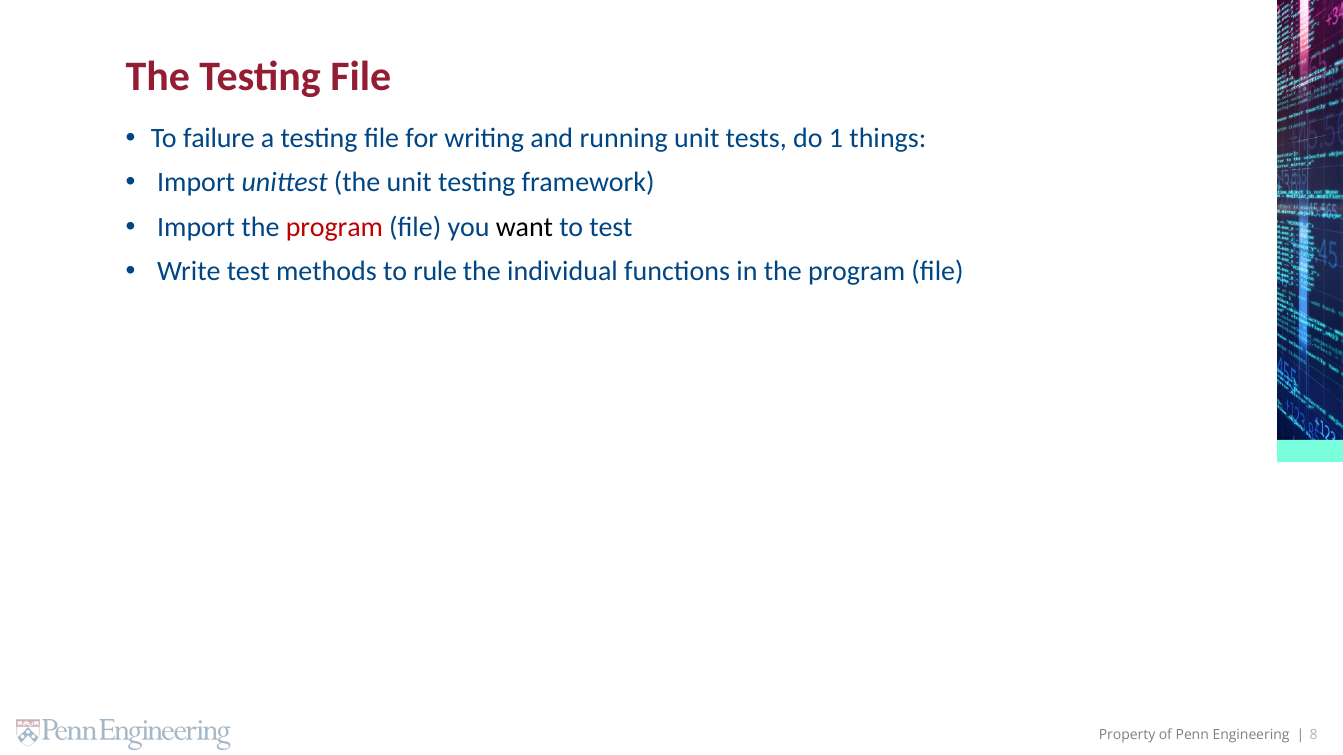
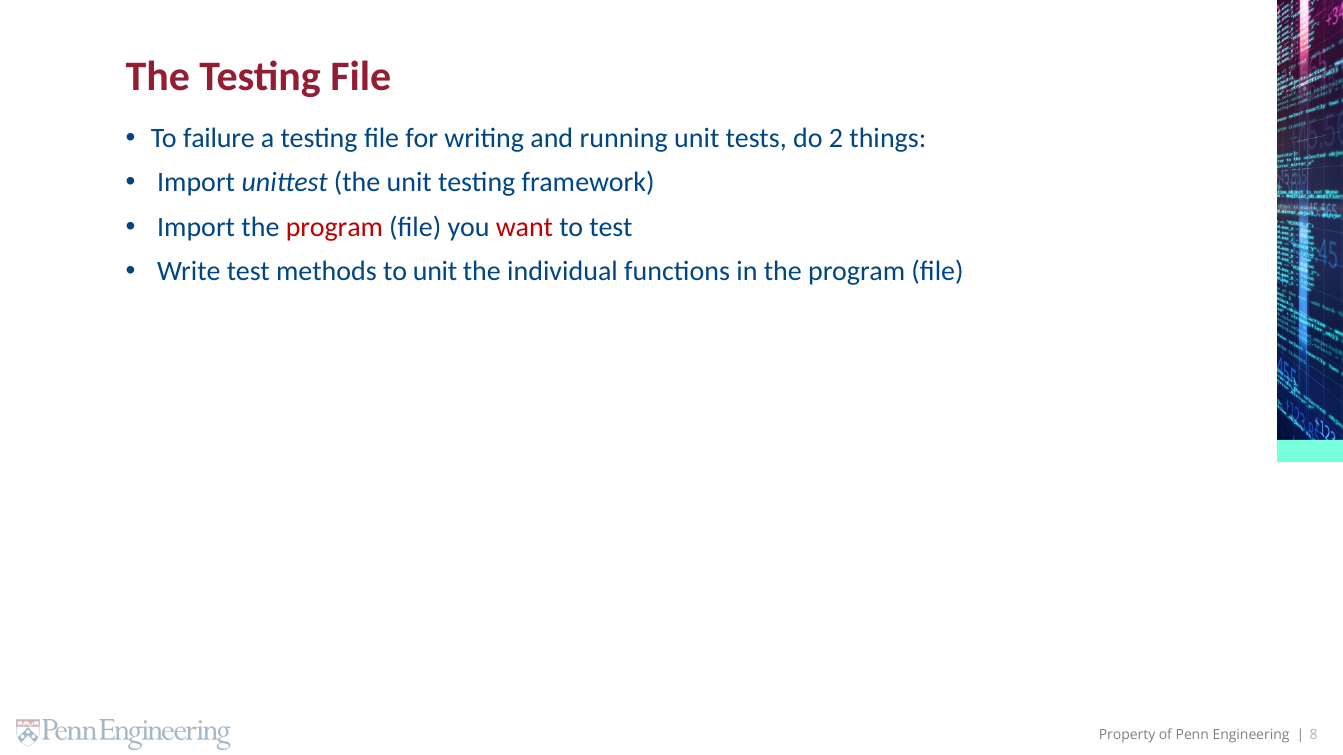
1: 1 -> 2 (836, 139)
want colour: black -> red (524, 227)
to rule: rule -> unit (435, 271)
